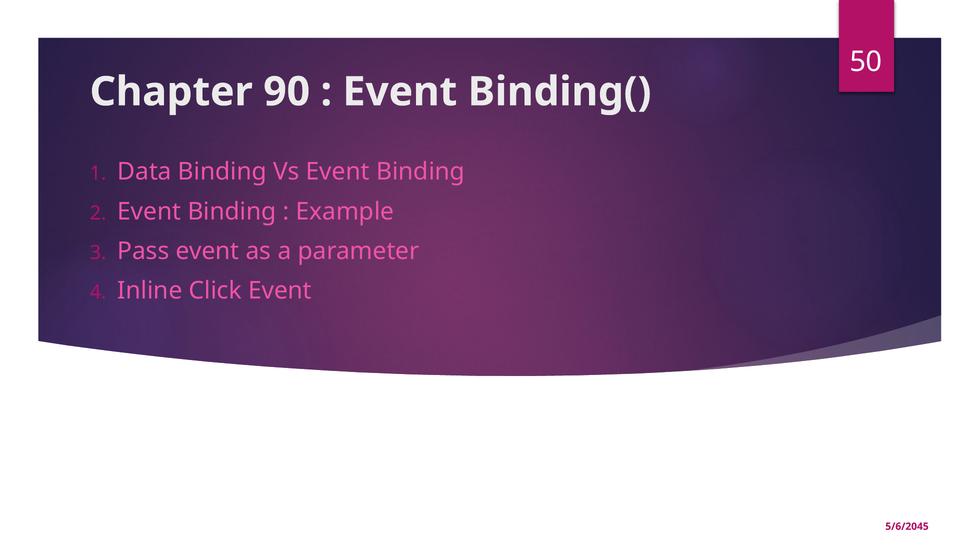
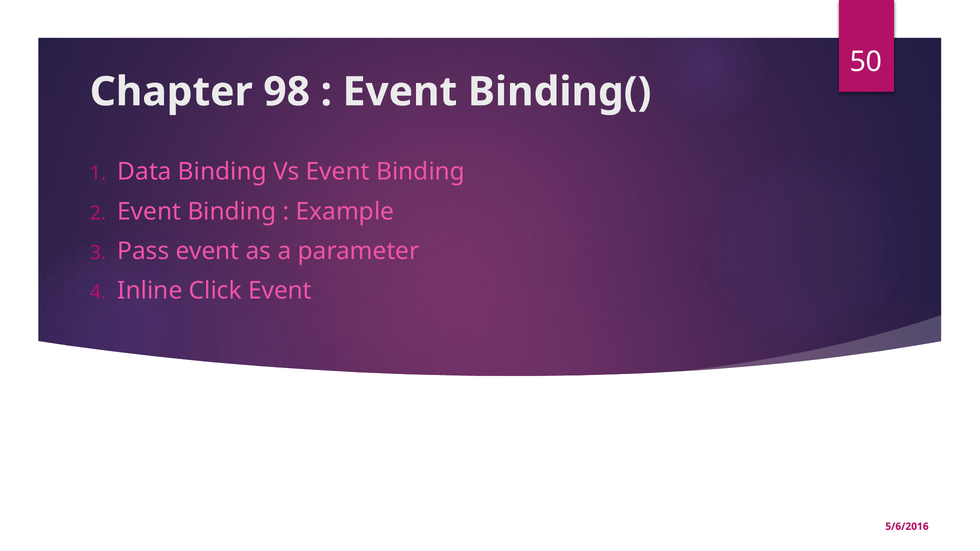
90: 90 -> 98 (287, 92)
5/6/2045: 5/6/2045 -> 5/6/2016 (907, 527)
